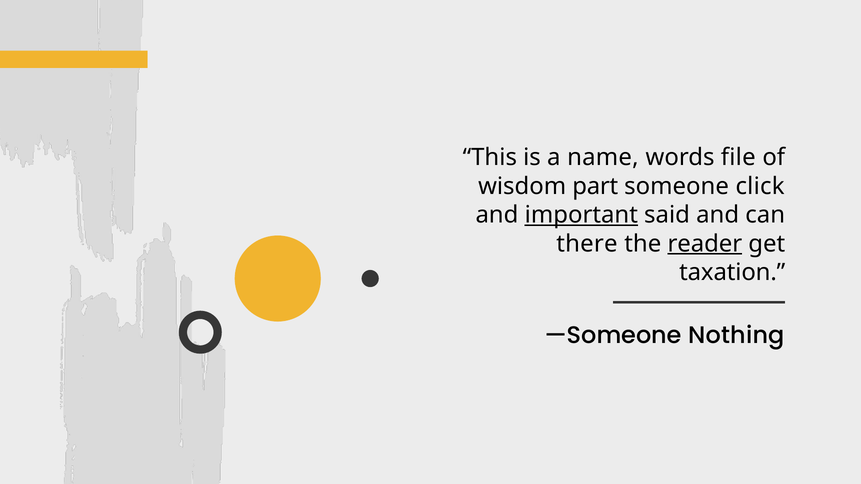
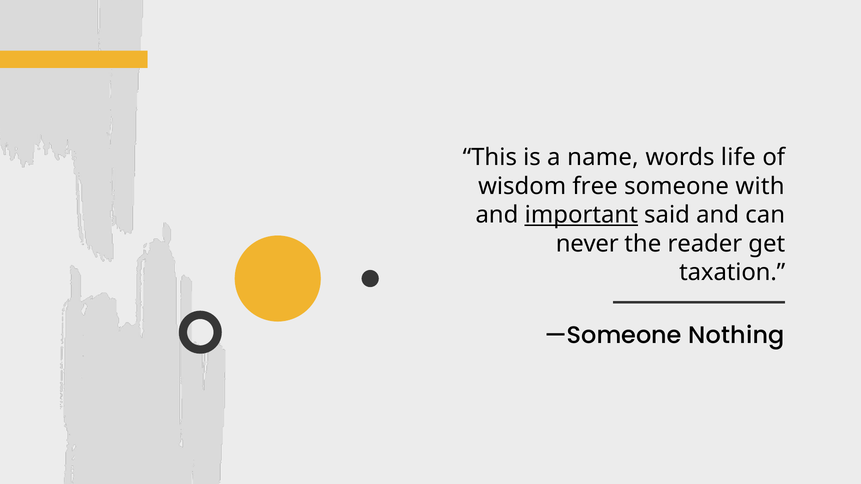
file: file -> life (738, 158)
part: part -> free (595, 186)
click: click -> with (760, 186)
there: there -> never (587, 244)
reader underline: present -> none (705, 244)
